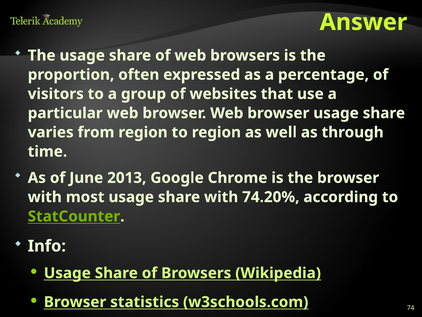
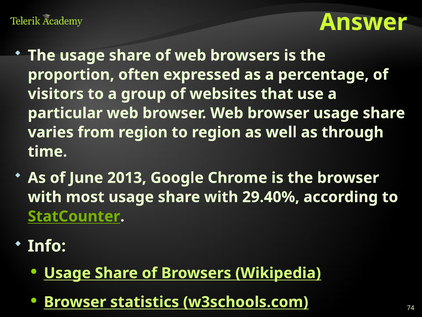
74.20%: 74.20% -> 29.40% (271, 197)
